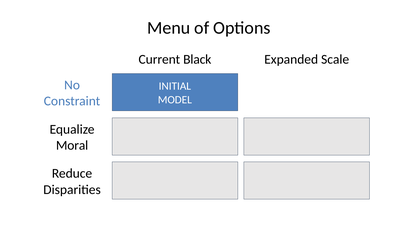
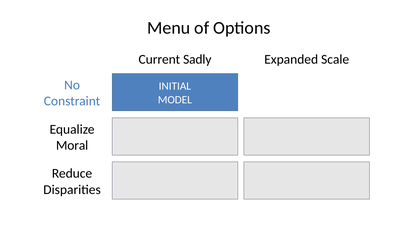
Black: Black -> Sadly (197, 59)
